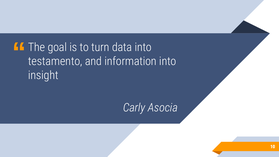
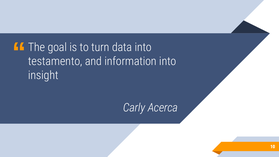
Asocia: Asocia -> Acerca (163, 108)
